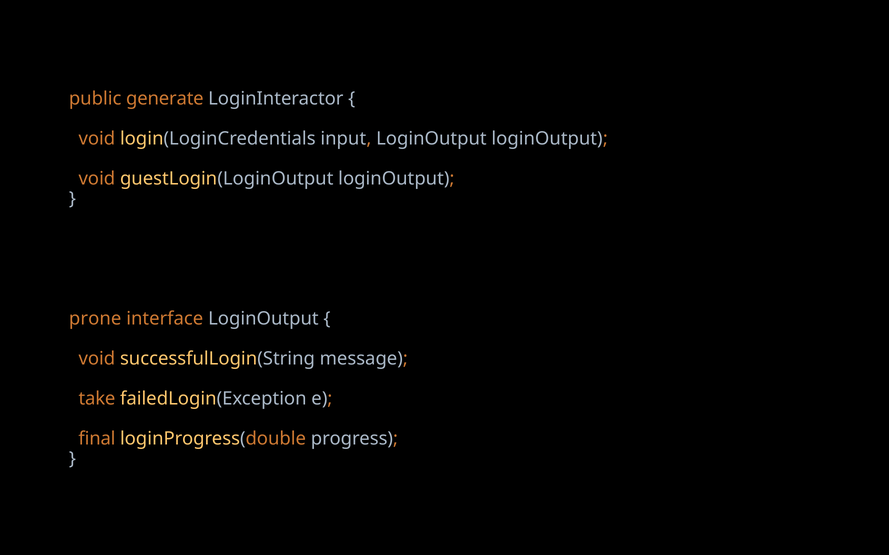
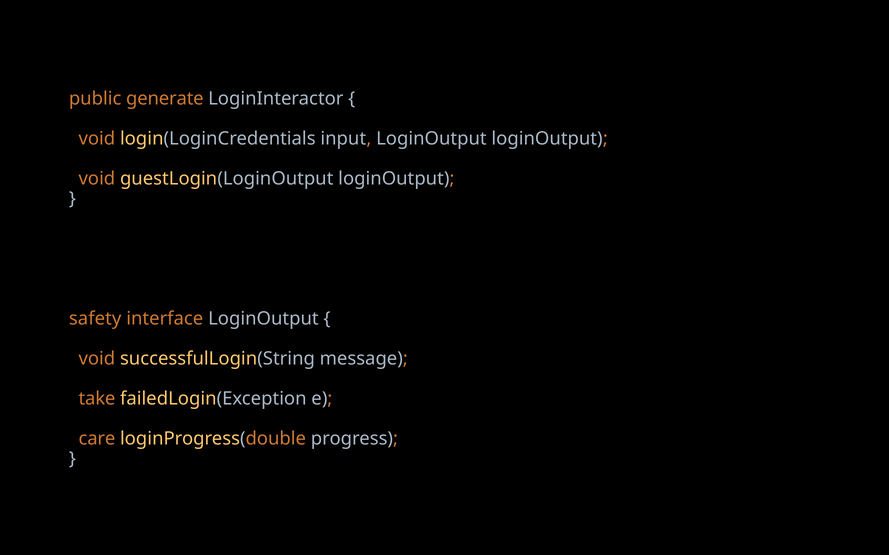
prone: prone -> safety (95, 319)
final: final -> care (97, 439)
